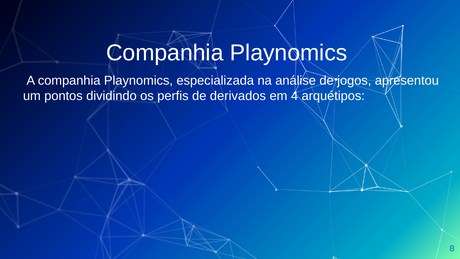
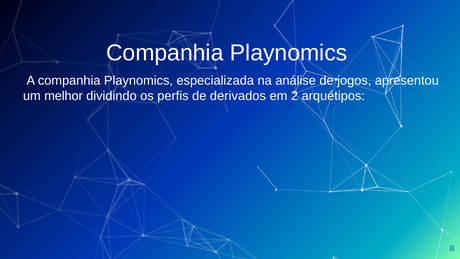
pontos: pontos -> melhor (64, 96)
4: 4 -> 2 (294, 96)
